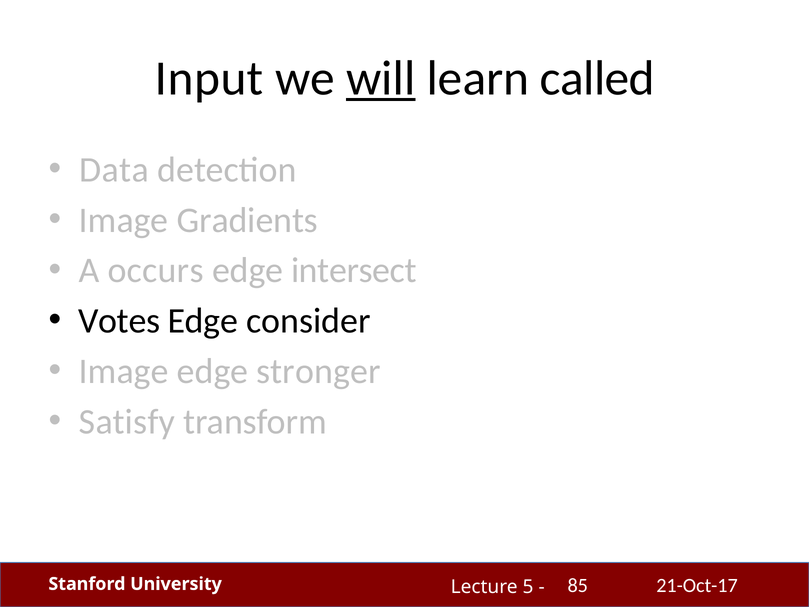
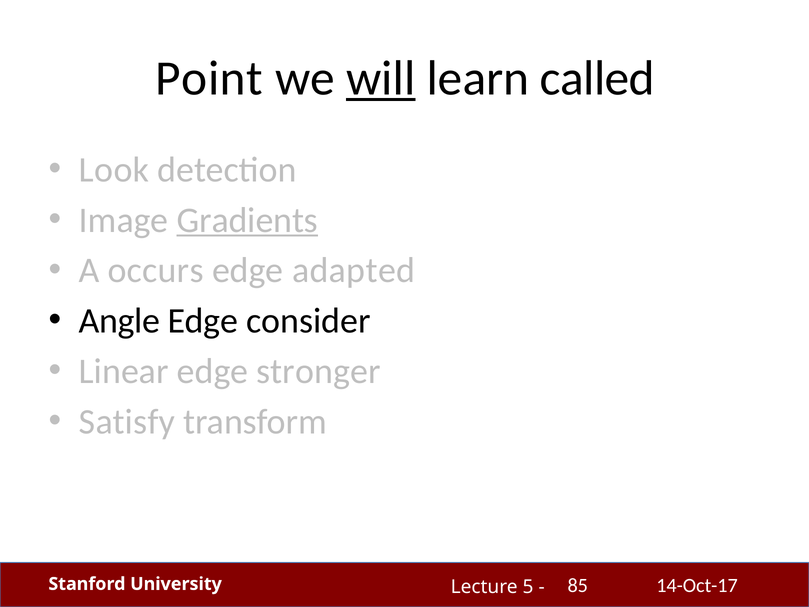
Input: Input -> Point (209, 78)
Data: Data -> Look (114, 170)
Gradients underline: none -> present (247, 220)
intersect: intersect -> adapted (354, 270)
Votes: Votes -> Angle (119, 321)
Image: Image -> Linear (124, 371)
21-Oct-17: 21-Oct-17 -> 14-Oct-17 (697, 585)
